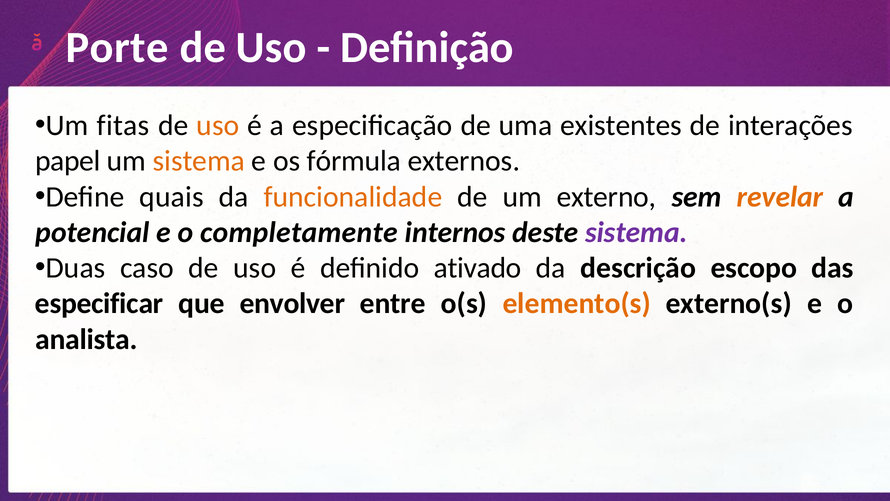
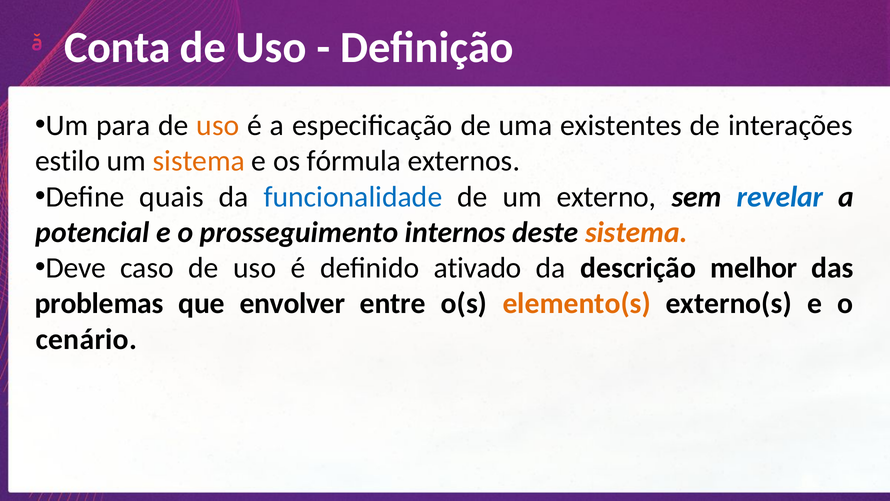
Porte: Porte -> Conta (117, 47)
fitas: fitas -> para (123, 125)
papel: papel -> estilo (68, 161)
funcionalidade colour: orange -> blue (353, 197)
revelar colour: orange -> blue (780, 197)
completamente: completamente -> prosseguimento (299, 232)
sistema colour: purple -> orange (636, 232)
Duas: Duas -> Deve (76, 268)
escopo: escopo -> melhor (754, 268)
especificar: especificar -> problemas (99, 303)
analista: analista -> cenário (86, 339)
